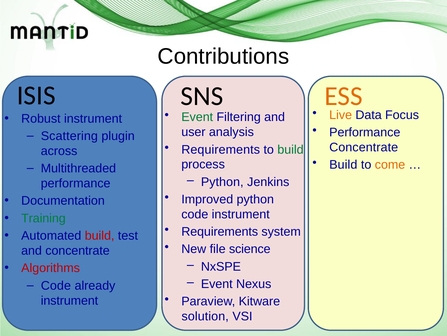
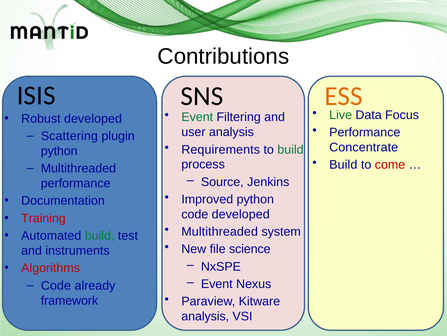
Live colour: orange -> green (341, 115)
Robust instrument: instrument -> developed (93, 118)
across: across -> python (59, 151)
come colour: orange -> red (390, 165)
Python: Python -> Source (222, 182)
code instrument: instrument -> developed (241, 214)
Training colour: green -> red (43, 218)
Requirements: Requirements -> Multithreaded (220, 231)
build colour: red -> green (100, 235)
and concentrate: concentrate -> instruments (78, 250)
instrument: instrument -> framework (69, 300)
solution: solution -> analysis (205, 316)
